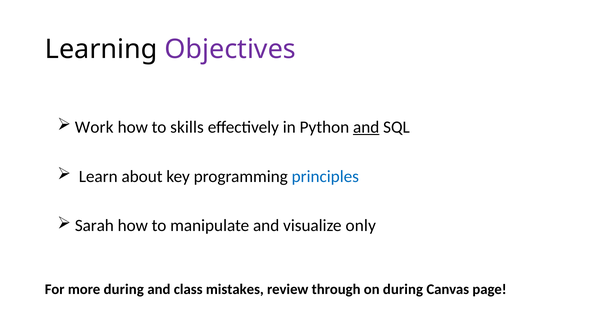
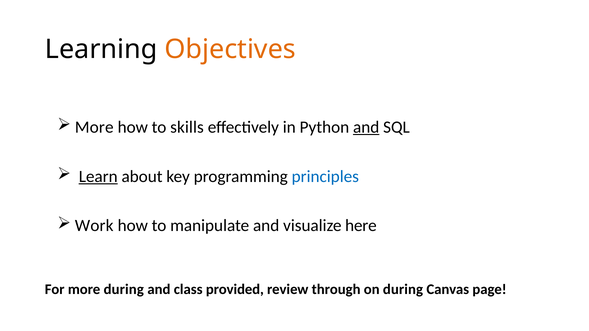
Objectives colour: purple -> orange (230, 49)
Work: Work -> More (94, 127)
Learn underline: none -> present (98, 177)
Sarah: Sarah -> Work (94, 226)
only: only -> here (361, 226)
mistakes: mistakes -> provided (235, 290)
